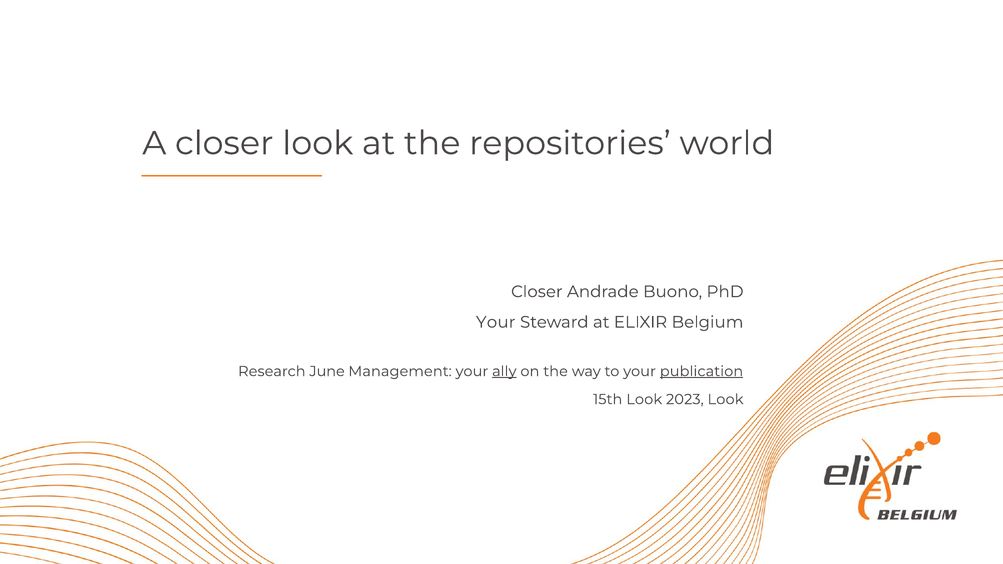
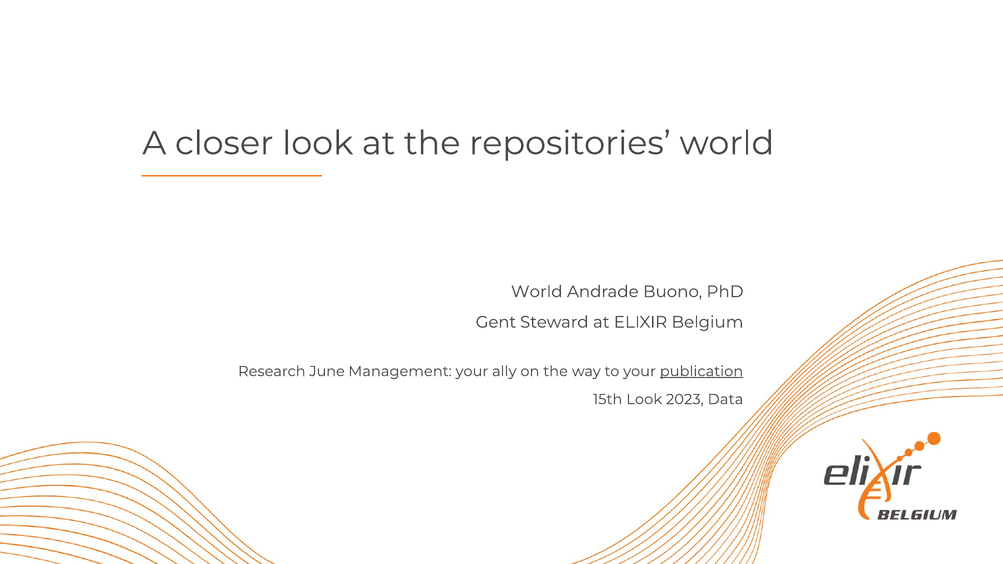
Closer: Closer -> World (537, 292)
Your: Your -> Gent (496, 322)
ally underline: present -> none (504, 371)
2023 Look: Look -> Data (725, 399)
